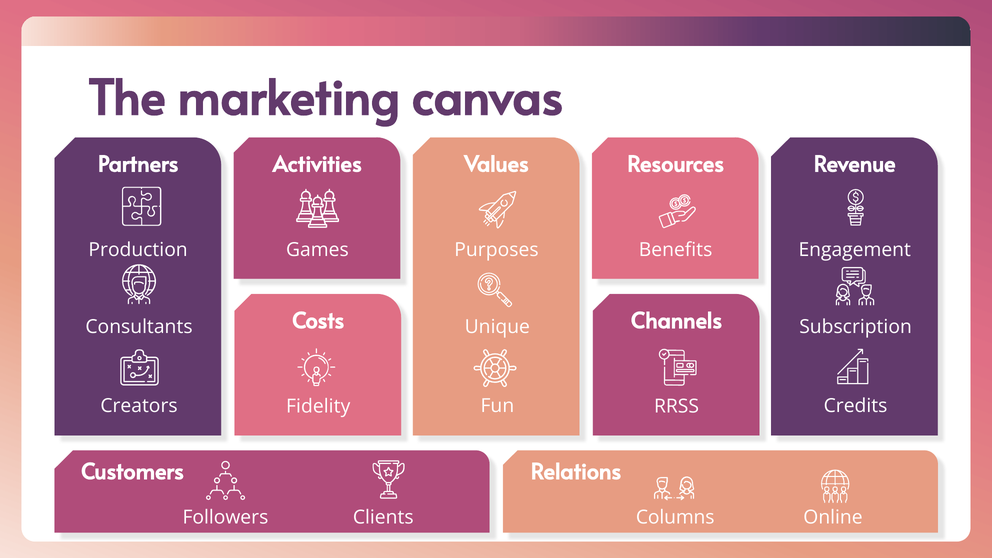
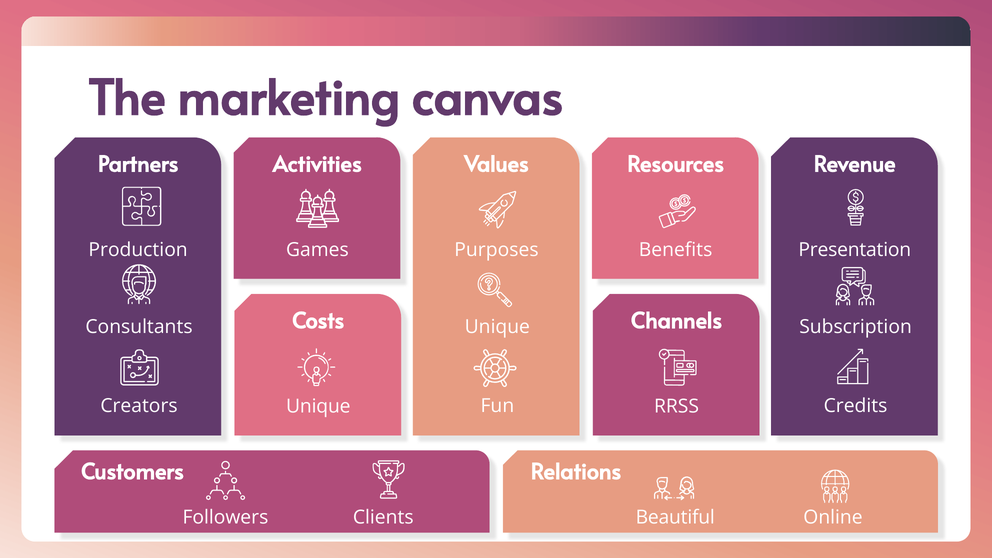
Engagement: Engagement -> Presentation (855, 250)
Fidelity: Fidelity -> Unique (318, 406)
Columns: Columns -> Beautiful (675, 518)
